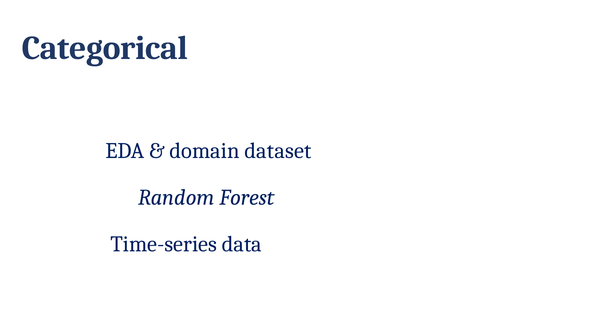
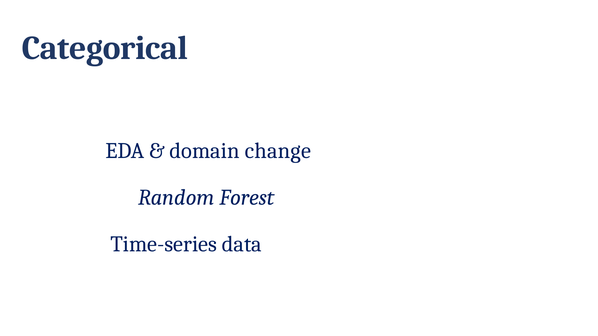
dataset: dataset -> change (278, 151)
